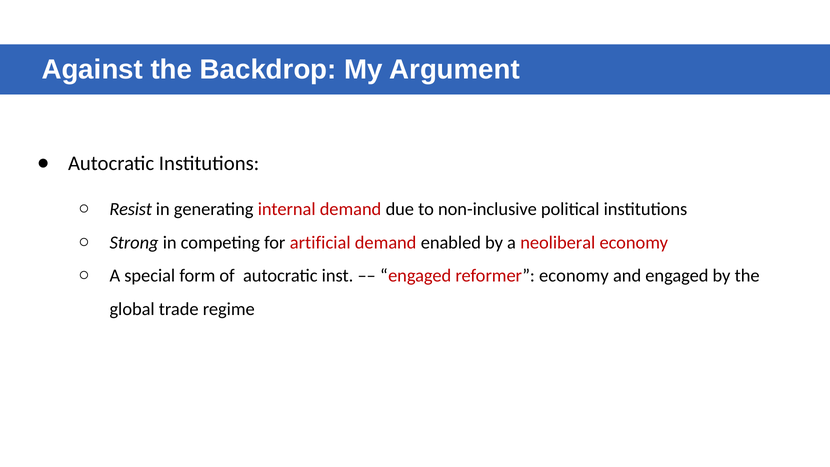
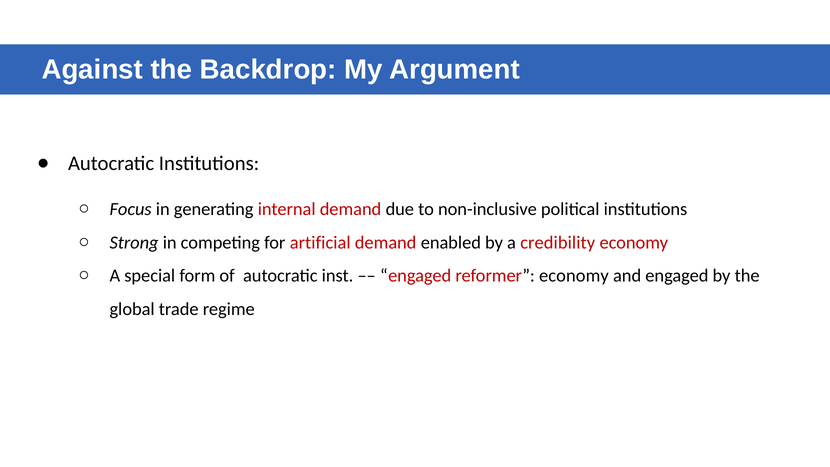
Resist: Resist -> Focus (131, 209)
neoliberal: neoliberal -> credibility (558, 243)
